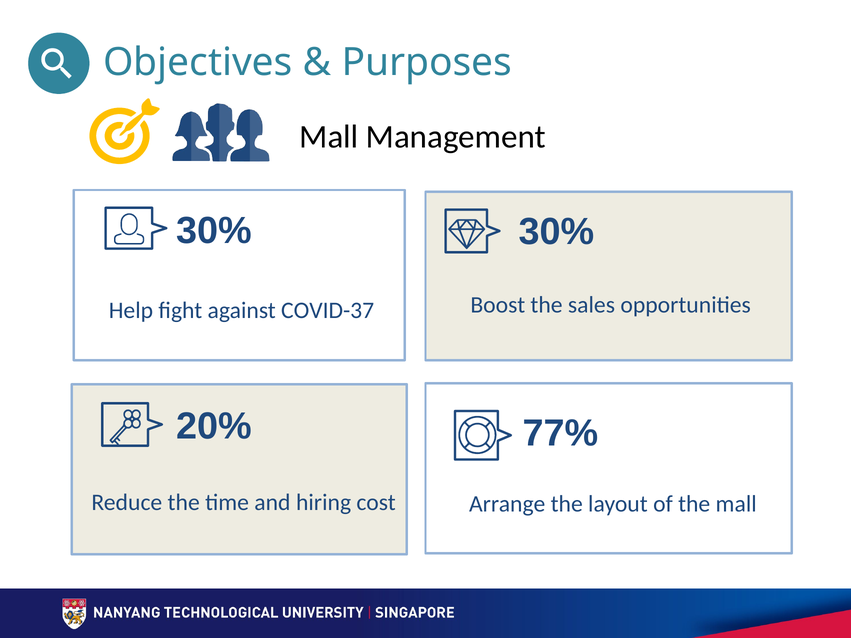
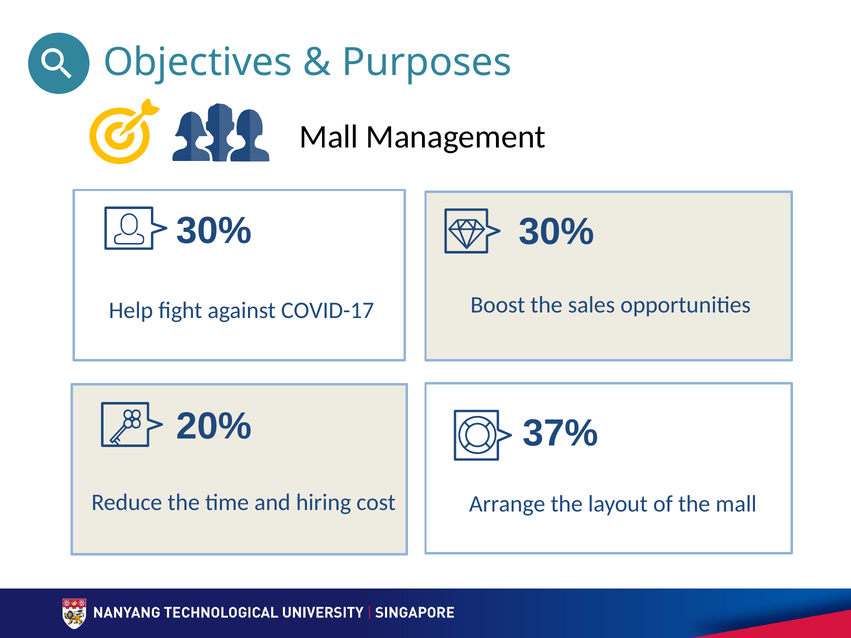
COVID-37: COVID-37 -> COVID-17 (328, 310)
77%: 77% -> 37% (561, 433)
